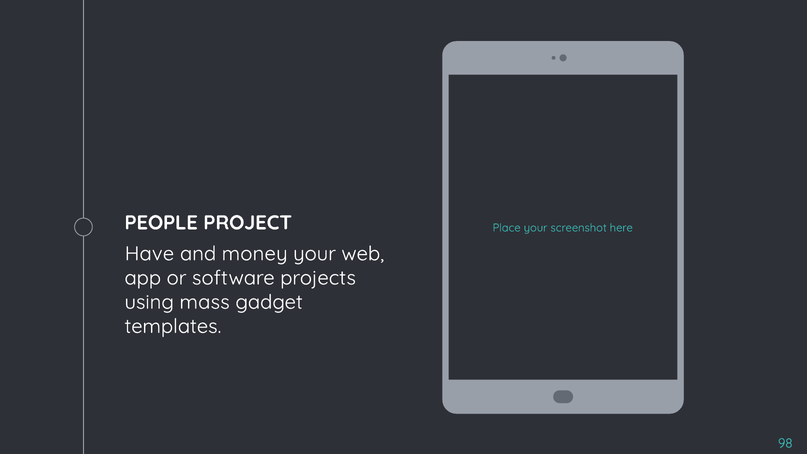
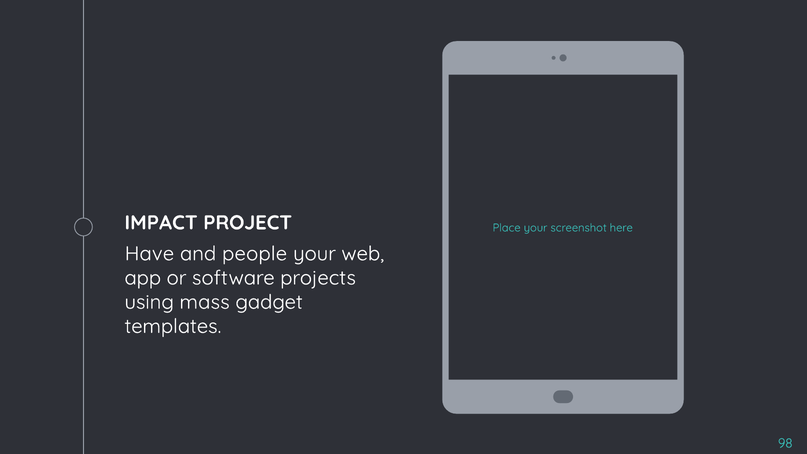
PEOPLE: PEOPLE -> IMPACT (161, 223)
money: money -> people (255, 254)
